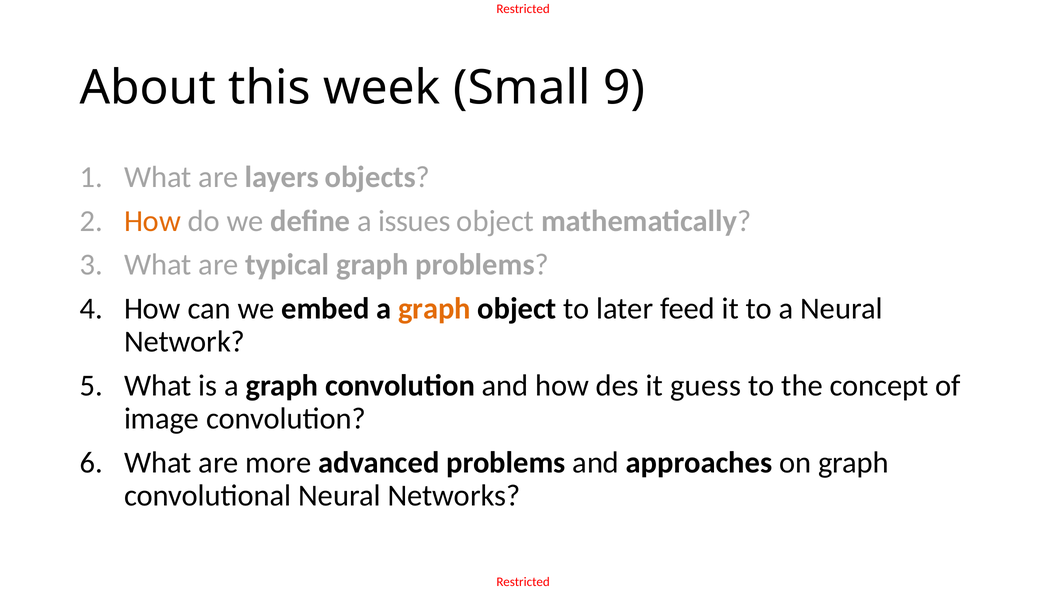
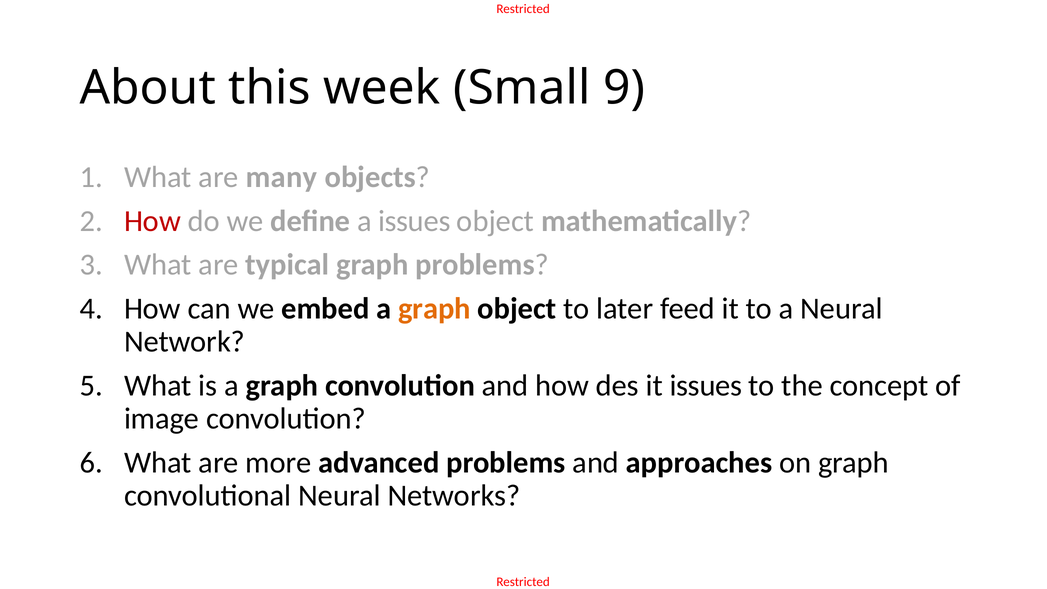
layers: layers -> many (282, 177)
How colour: orange -> red (152, 221)
it guess: guess -> issues (706, 386)
